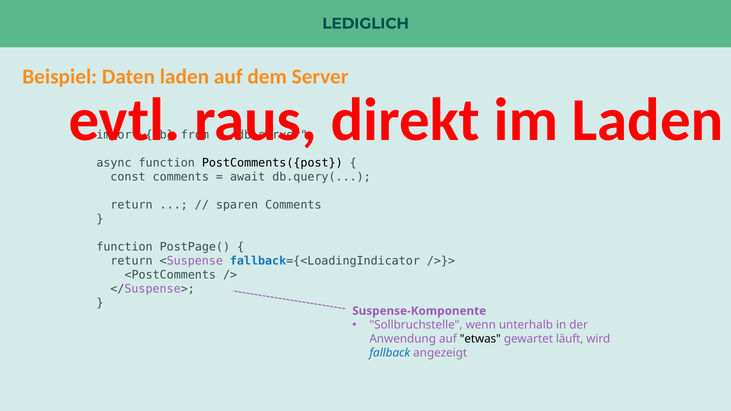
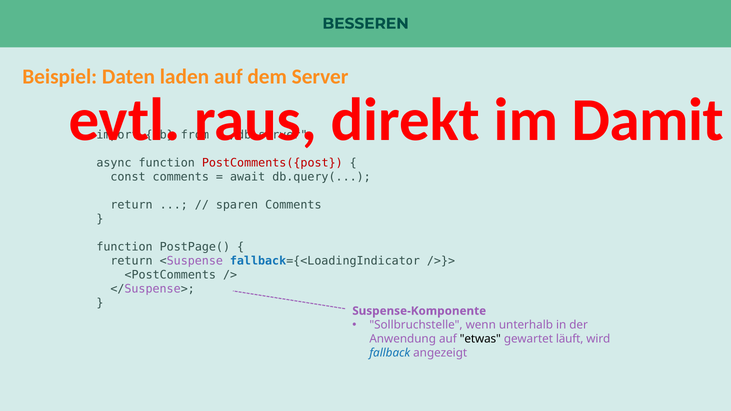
LEDIGLICH: LEDIGLICH -> BESSEREN (366, 24)
im Laden: Laden -> Damit (648, 120)
PostComments({post colour: black -> red (272, 163)
